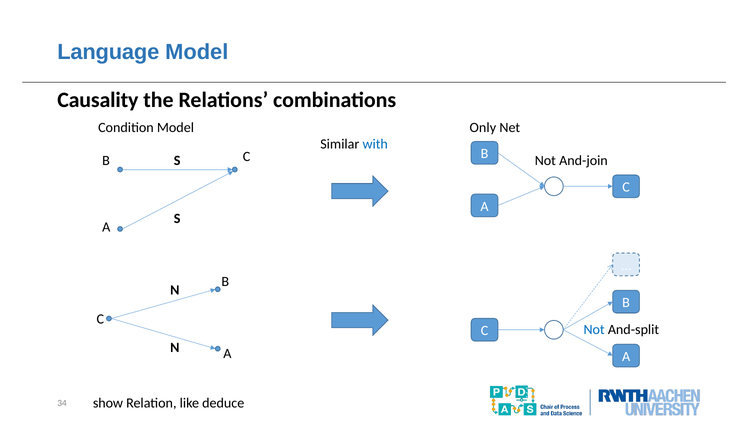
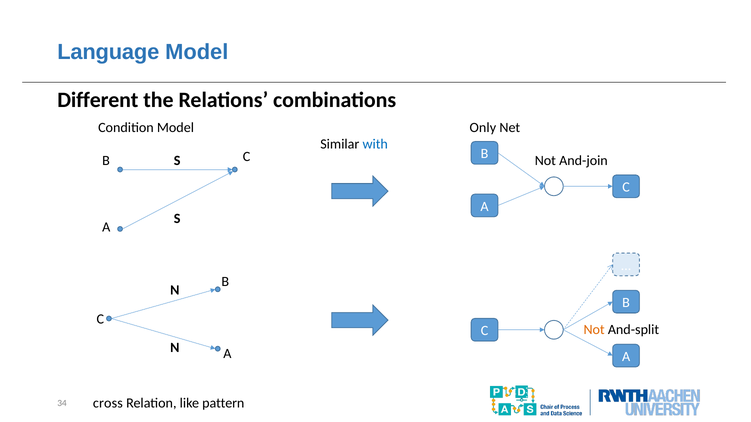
Causality: Causality -> Different (98, 100)
Not colour: blue -> orange (594, 330)
show: show -> cross (108, 404)
deduce: deduce -> pattern (223, 404)
